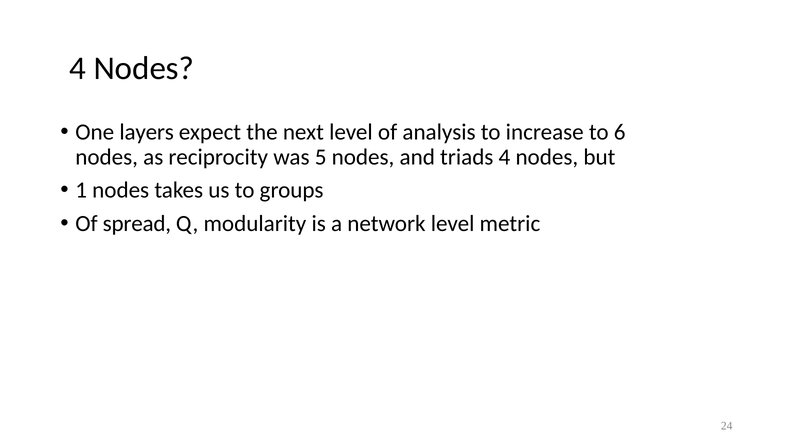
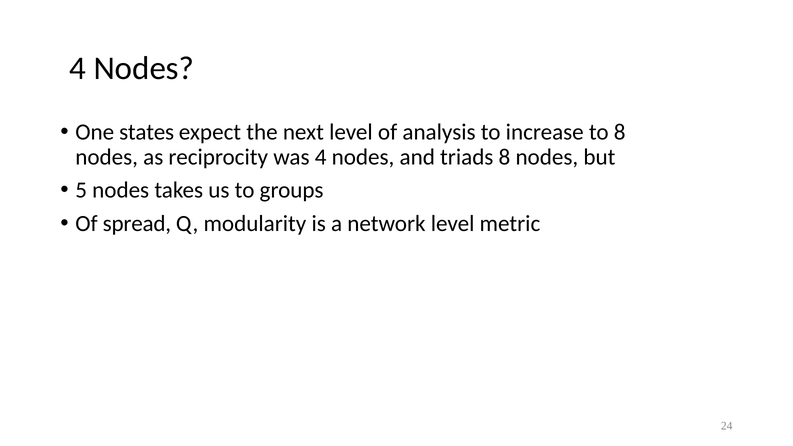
layers: layers -> states (147, 132)
to 6: 6 -> 8 (620, 132)
was 5: 5 -> 4 (321, 157)
triads 4: 4 -> 8 (504, 157)
1: 1 -> 5 (81, 190)
